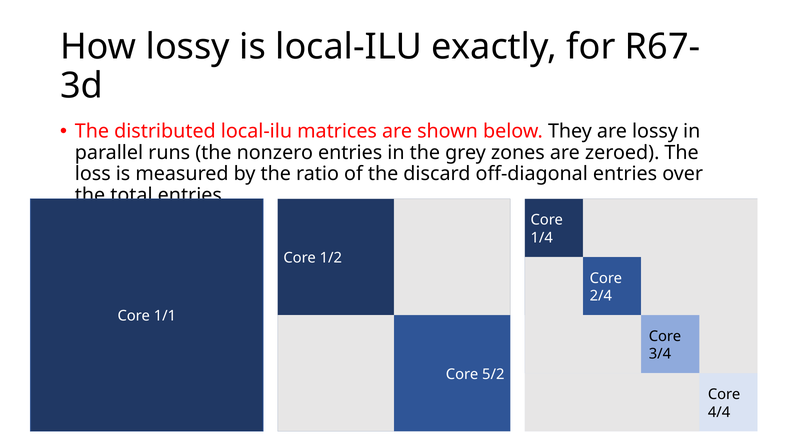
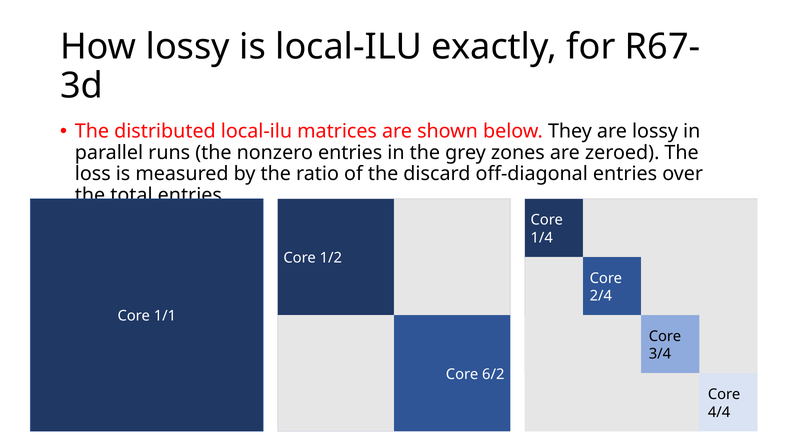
5/2: 5/2 -> 6/2 (493, 374)
